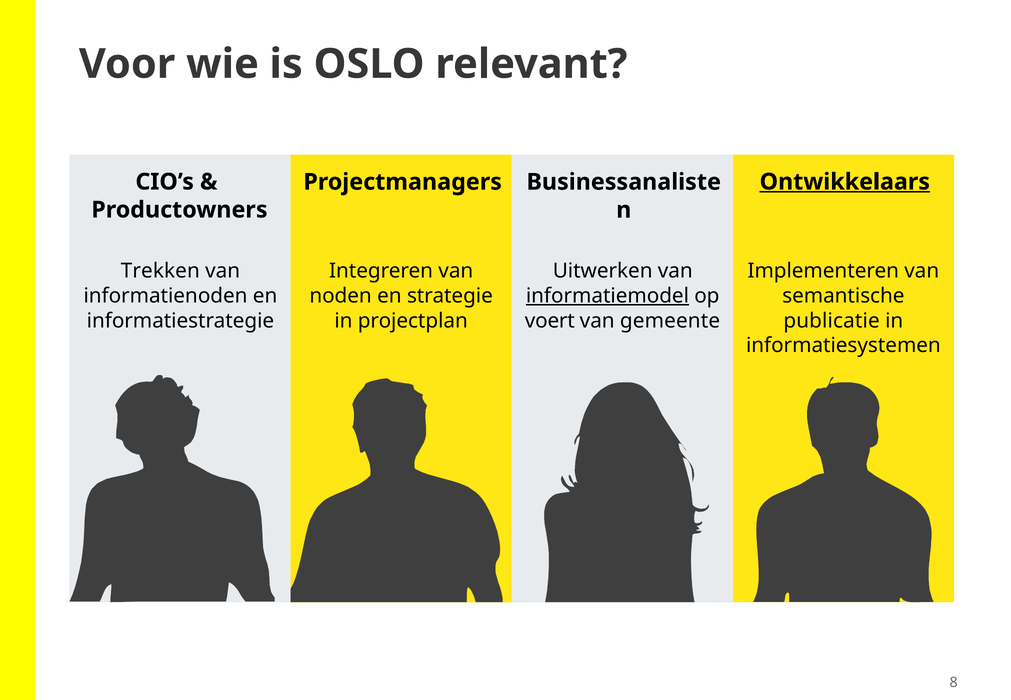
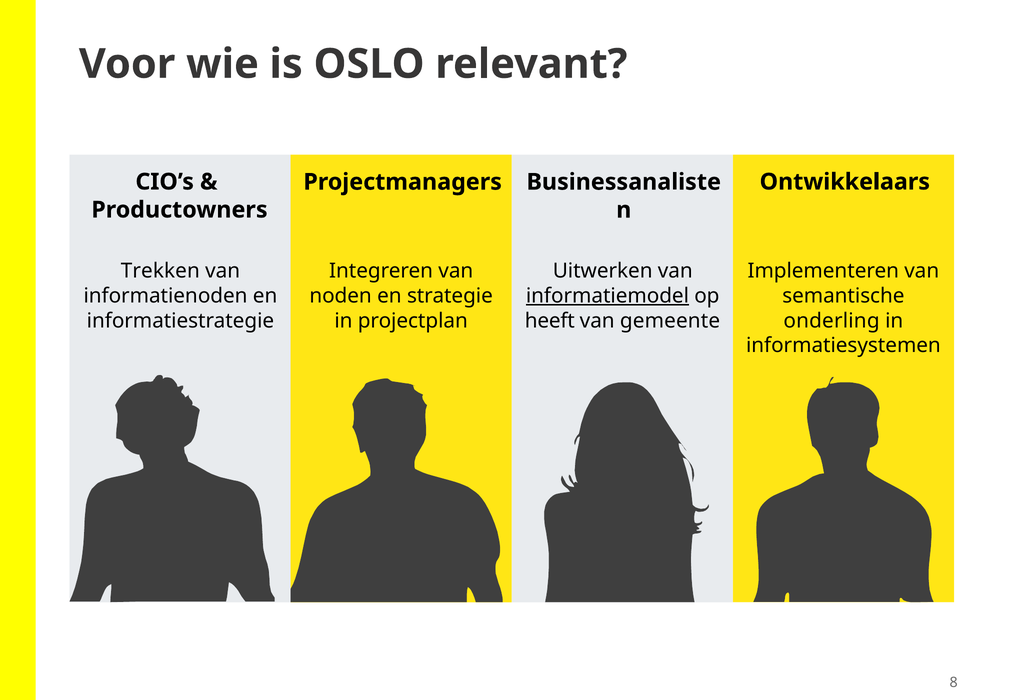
Ontwikkelaars underline: present -> none (845, 182)
voert: voert -> heeft (550, 321)
publicatie: publicatie -> onderling (832, 321)
